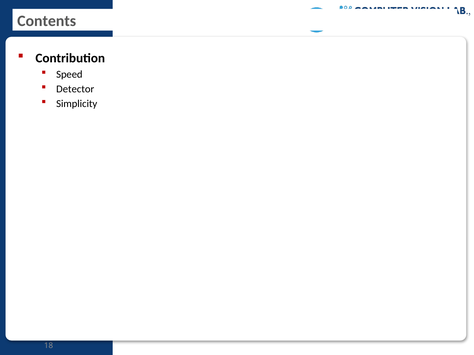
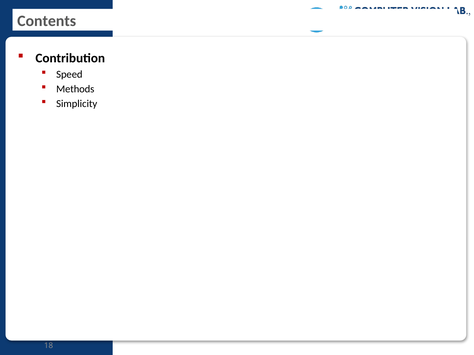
Detector: Detector -> Methods (75, 89)
